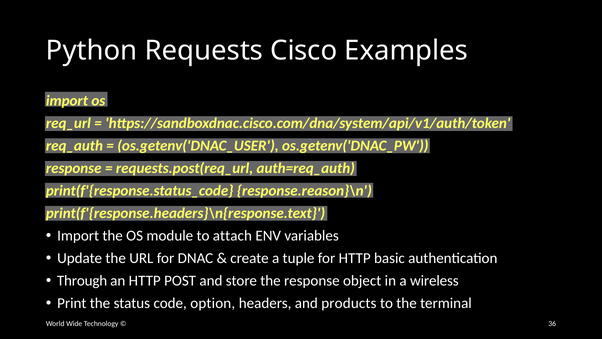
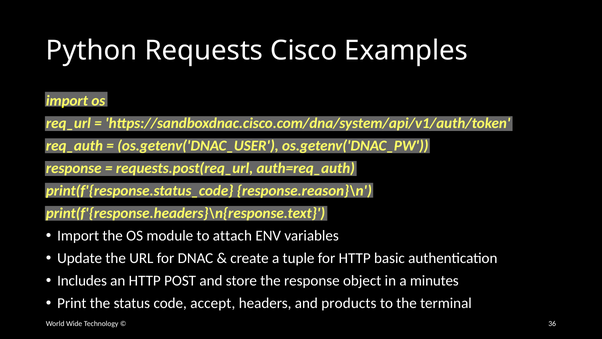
Through: Through -> Includes (82, 281)
wireless: wireless -> minutes (434, 281)
option: option -> accept (213, 303)
